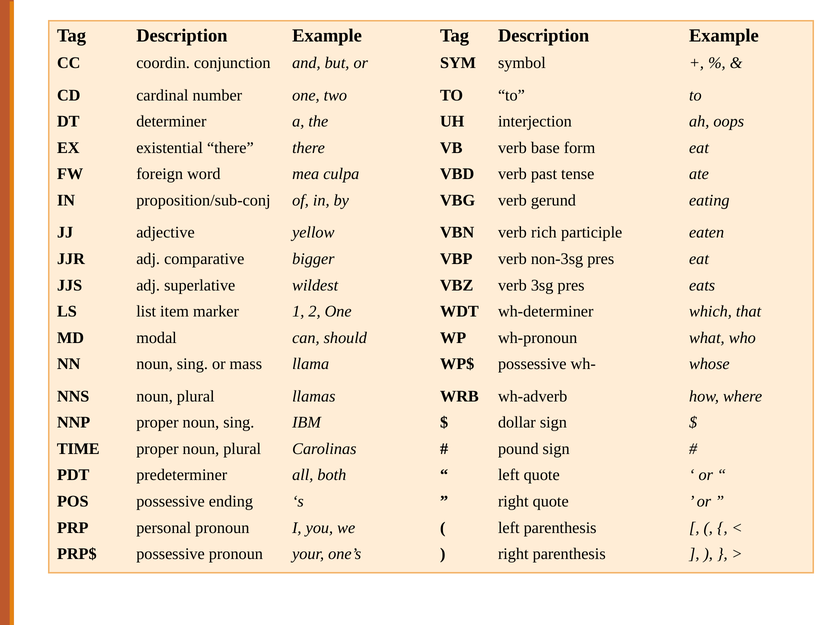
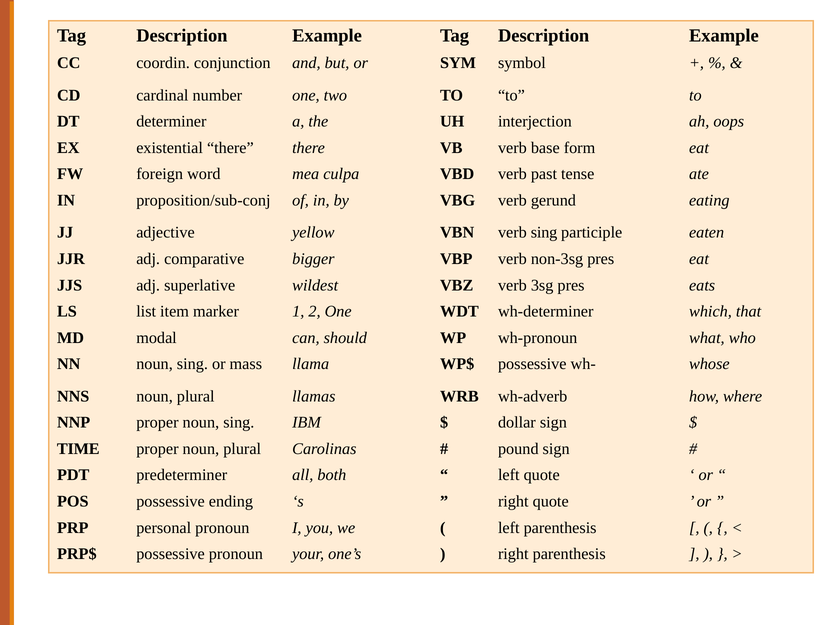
verb rich: rich -> sing (544, 233)
